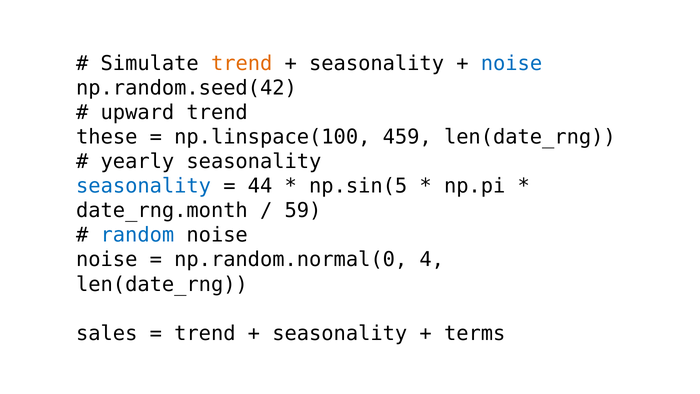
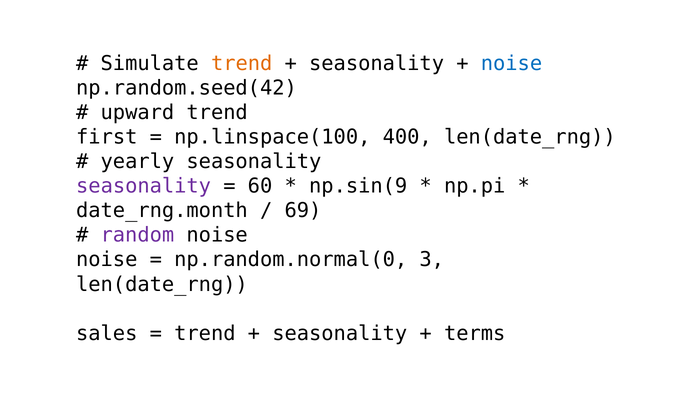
these: these -> first (107, 137)
459: 459 -> 400 (407, 137)
seasonality colour: blue -> purple (144, 186)
44: 44 -> 60 (260, 186)
np.sin(5: np.sin(5 -> np.sin(9 (358, 186)
59: 59 -> 69 (303, 211)
random colour: blue -> purple (137, 235)
4: 4 -> 3 (432, 260)
